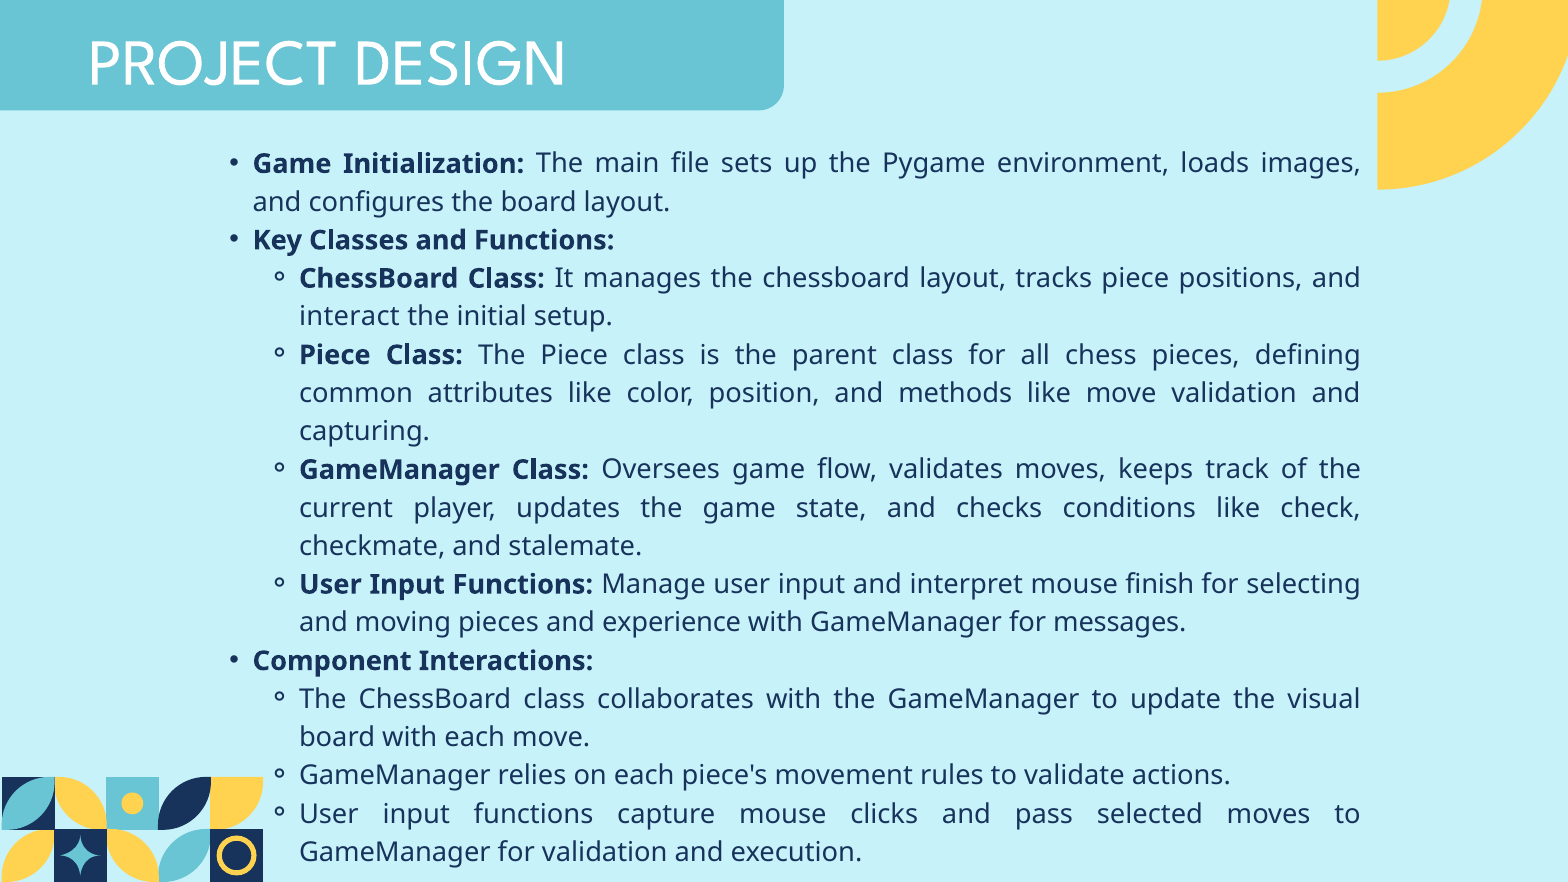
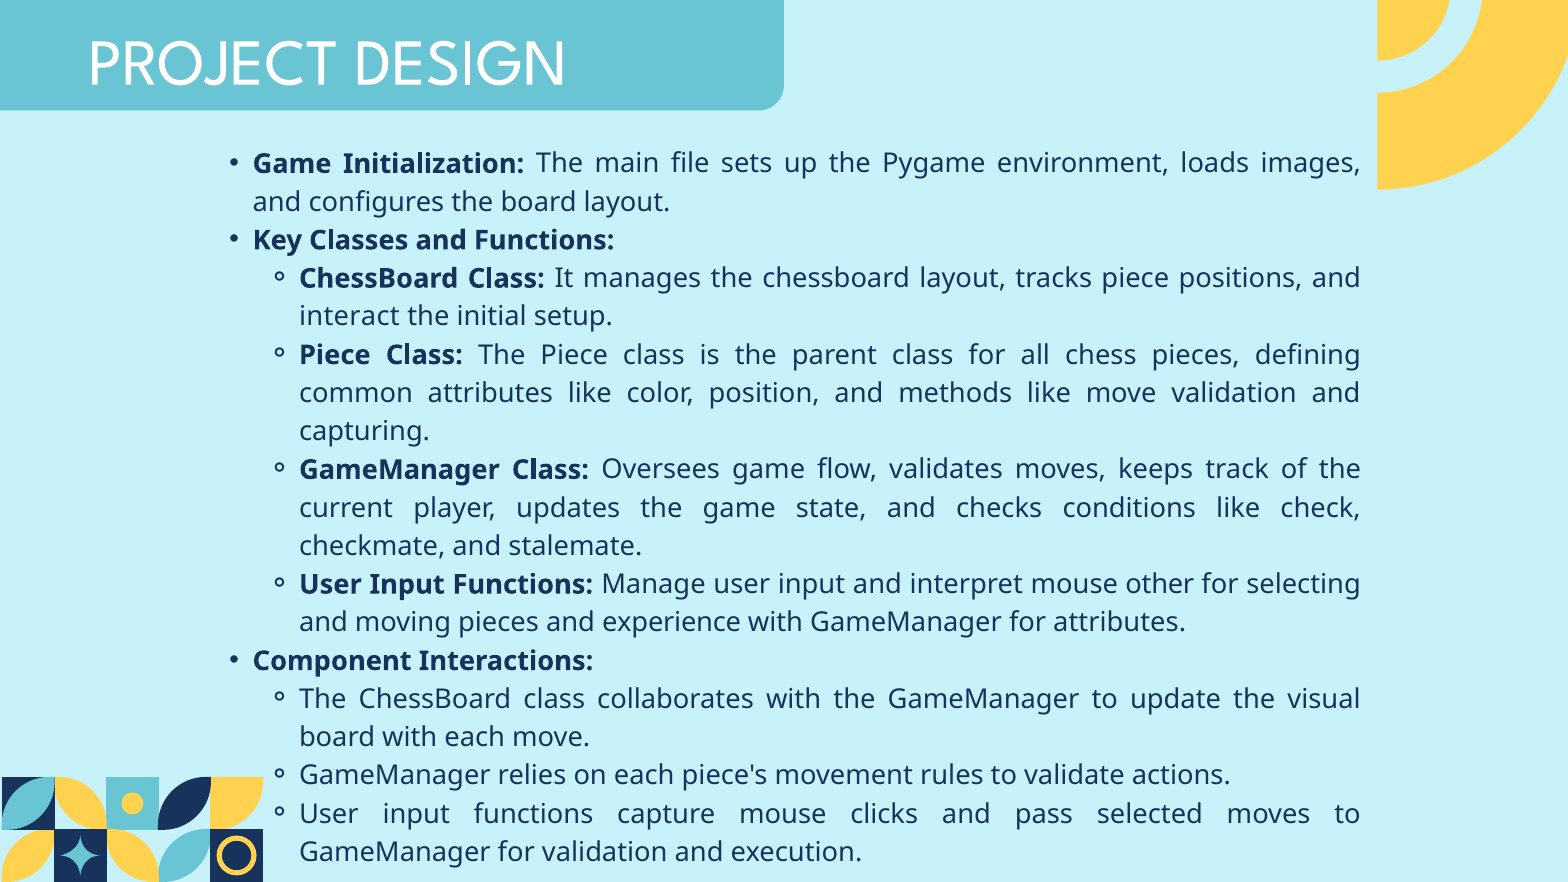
finish: finish -> other (1160, 585)
for messages: messages -> attributes (1120, 623)
